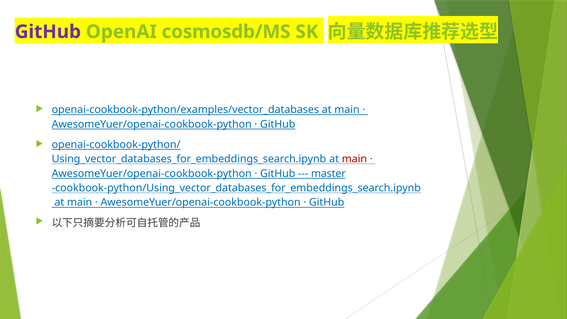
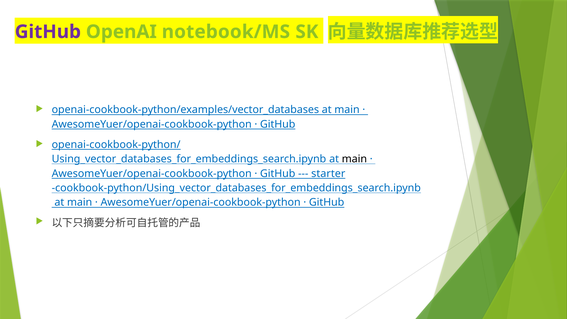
cosmosdb/MS: cosmosdb/MS -> notebook/MS (226, 32)
main colour: red -> black (354, 159)
master: master -> starter (328, 174)
